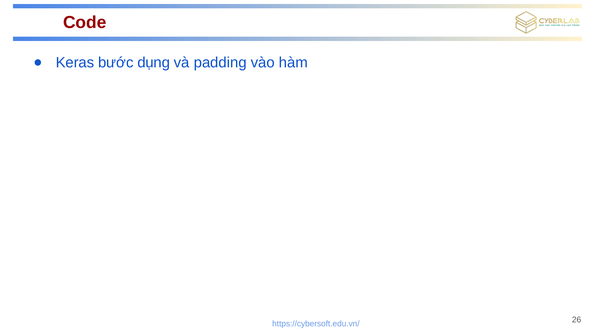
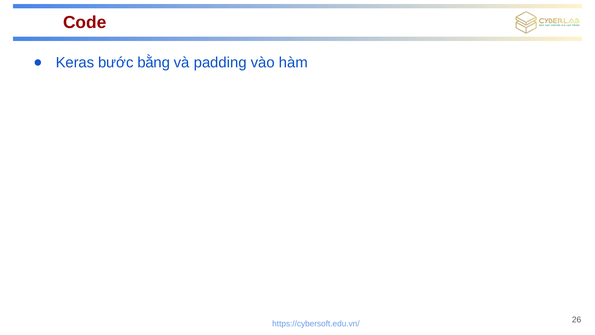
dụng: dụng -> bằng (154, 63)
